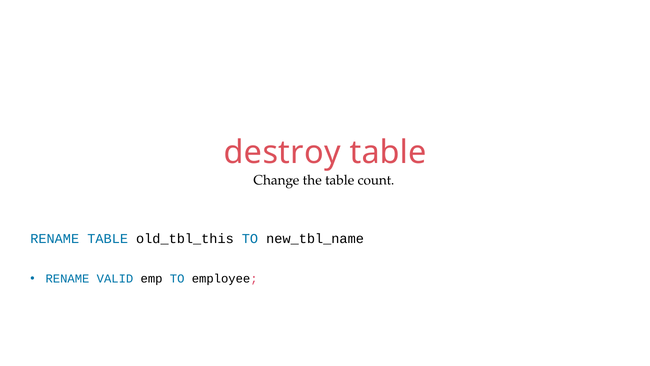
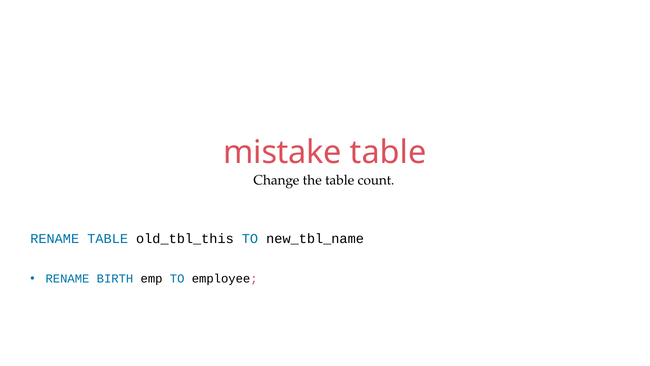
destroy: destroy -> mistake (282, 152)
VALID: VALID -> BIRTH (115, 278)
